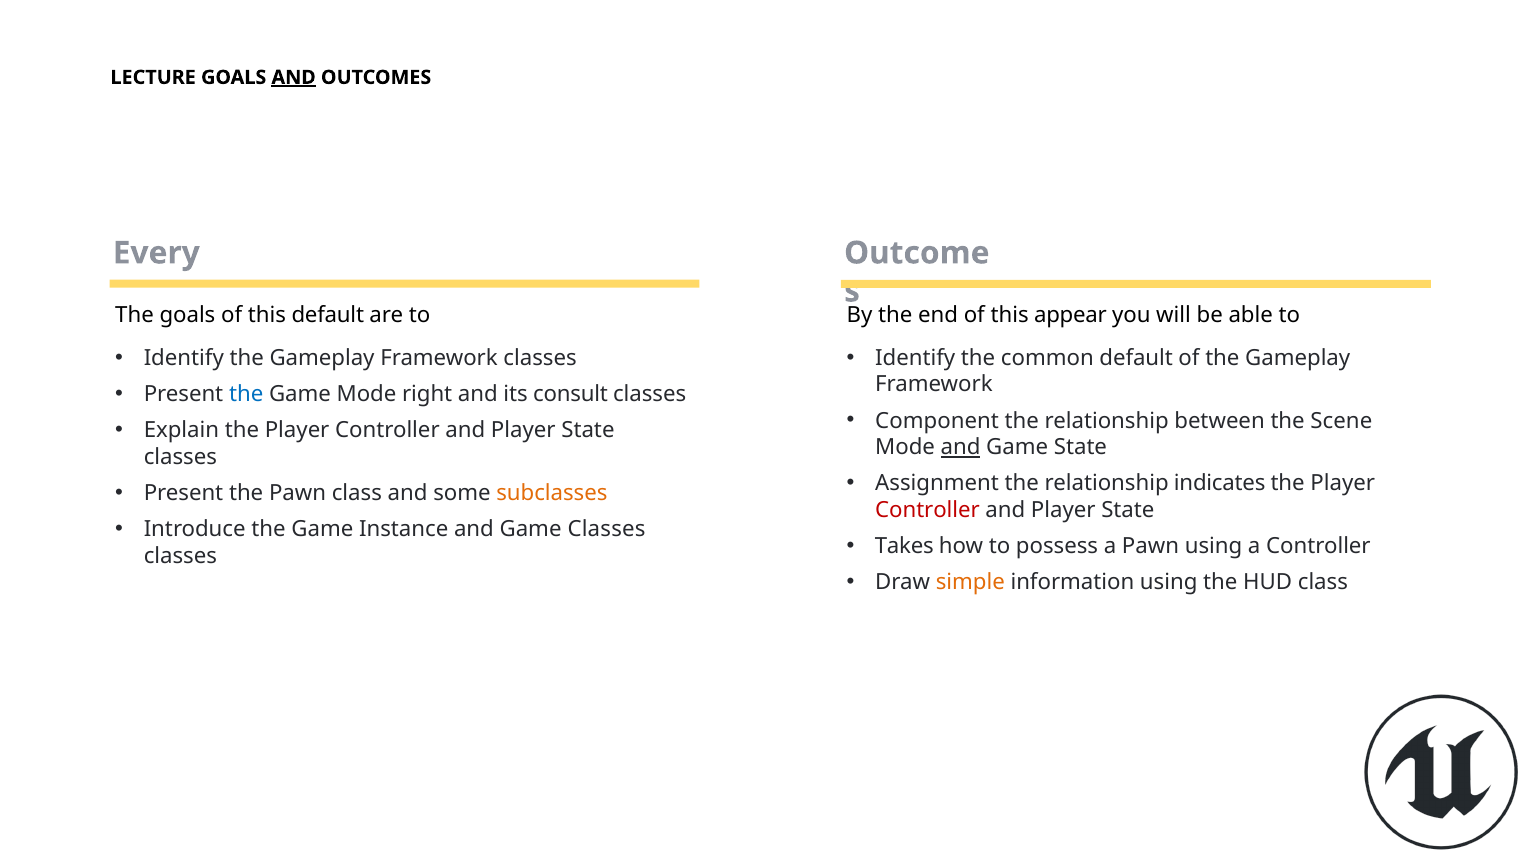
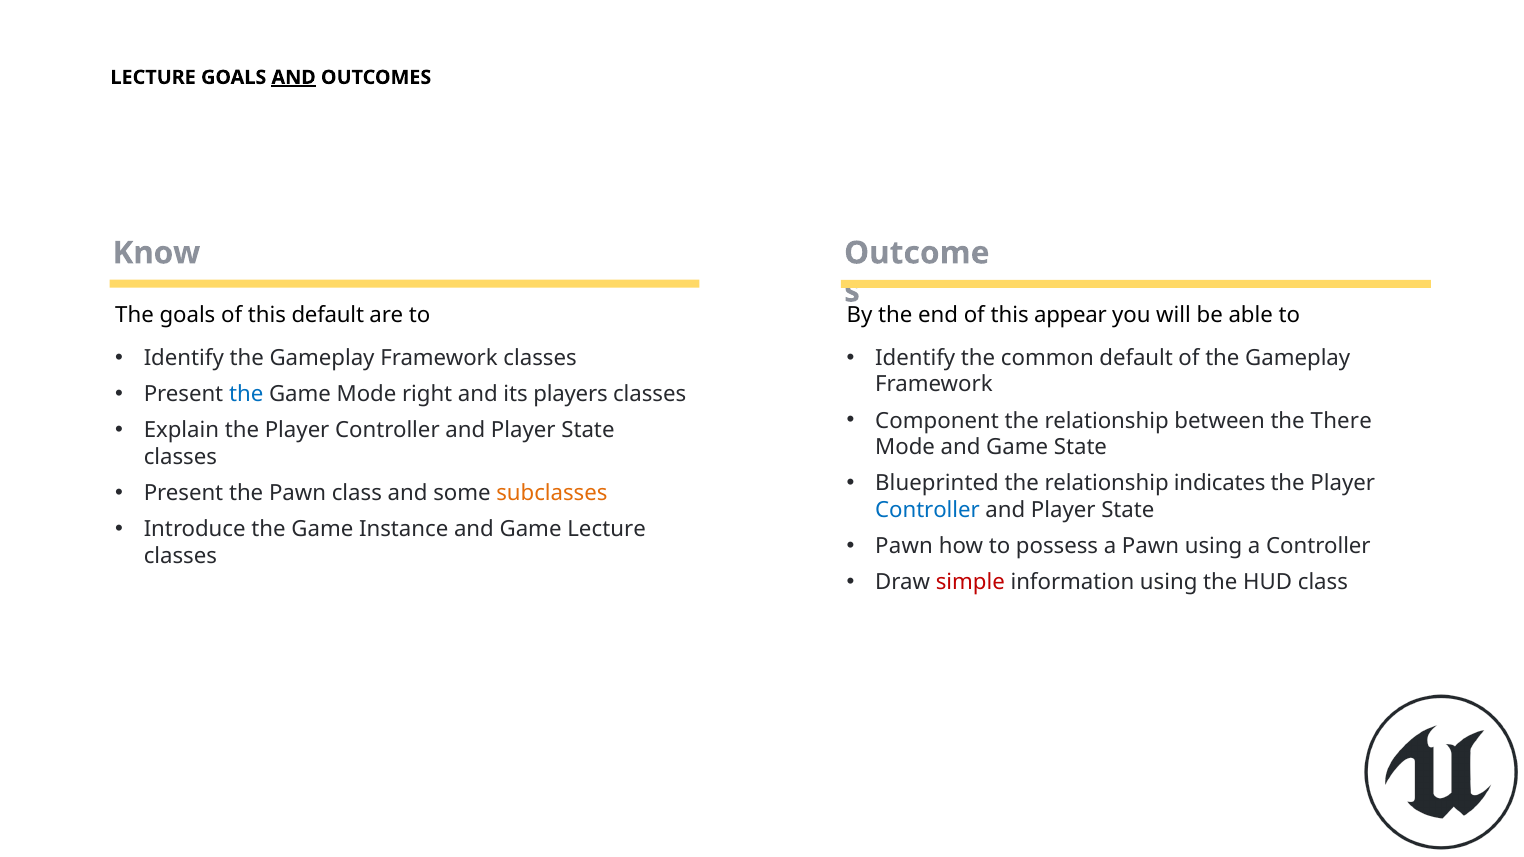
Every: Every -> Know (156, 253)
consult: consult -> players (571, 394)
Scene: Scene -> There (1341, 421)
and underline: present -> none (961, 447)
Assignment: Assignment -> Blueprinted (937, 484)
Controller colour: red -> blue (927, 510)
Game Classes: Classes -> Lecture (607, 529)
Takes: Takes -> Pawn (904, 546)
simple colour: orange -> red (970, 583)
